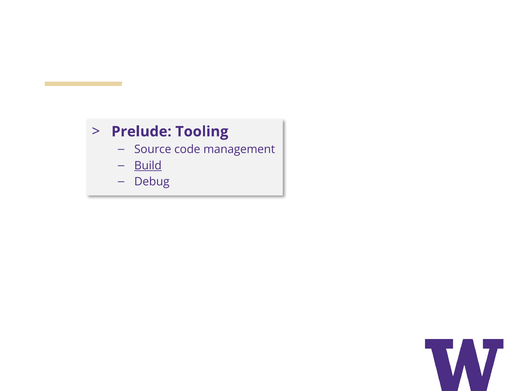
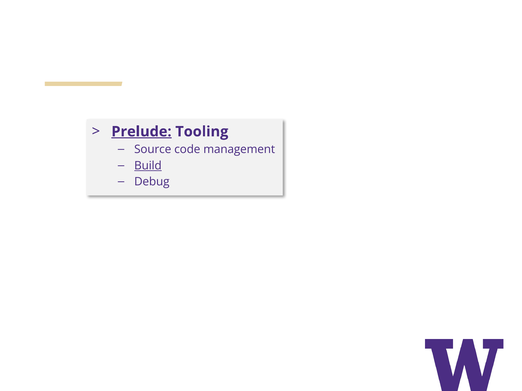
Prelude underline: none -> present (141, 132)
